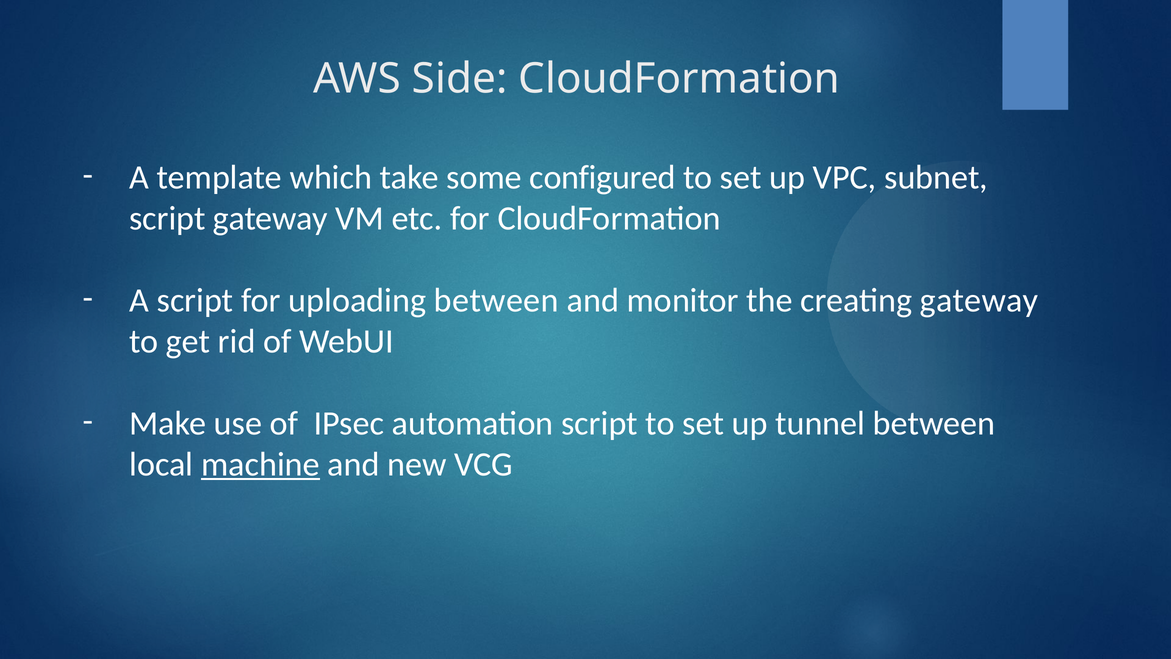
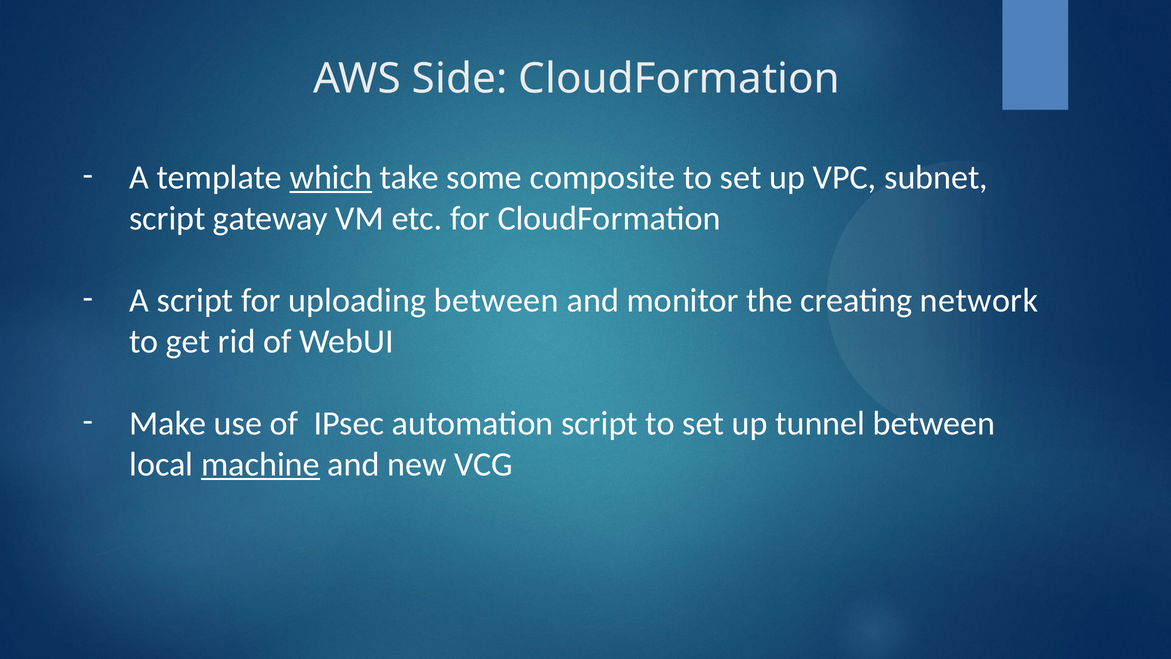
which underline: none -> present (331, 177)
configured: configured -> composite (602, 177)
creating gateway: gateway -> network (979, 300)
